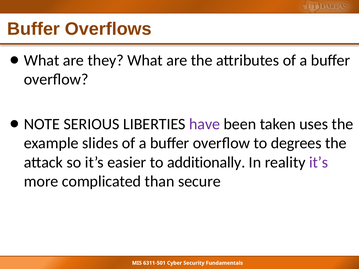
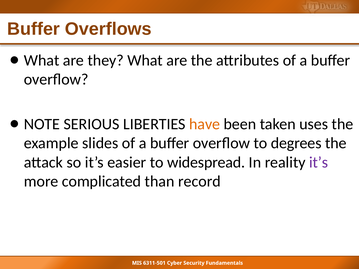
have colour: purple -> orange (205, 124)
additionally: additionally -> widespread (206, 163)
secure: secure -> record (199, 182)
